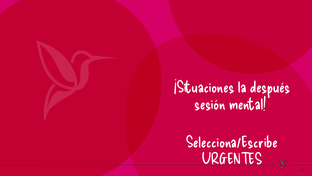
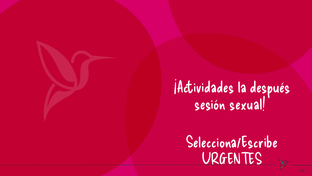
¡Situaciones: ¡Situaciones -> ¡Actividades (204, 87)
mental: mental -> sexual (247, 104)
